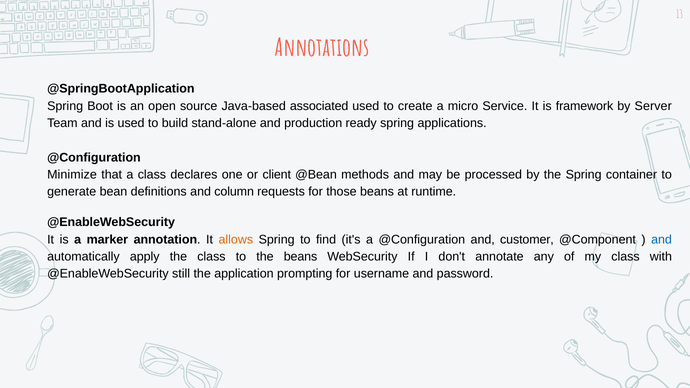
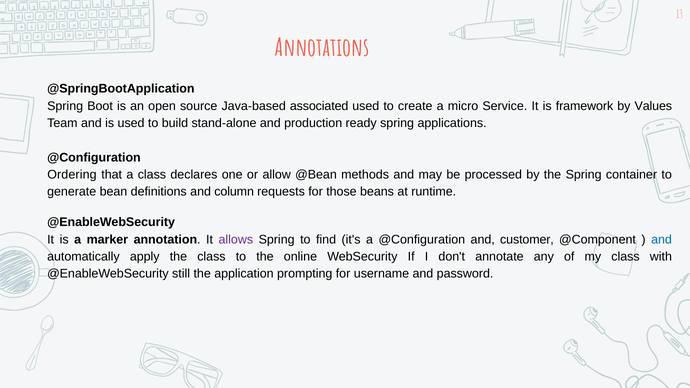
Server: Server -> Values (653, 106)
Minimize: Minimize -> Ordering (72, 175)
client: client -> allow (277, 175)
allows colour: orange -> purple (236, 240)
the beans: beans -> online (300, 257)
